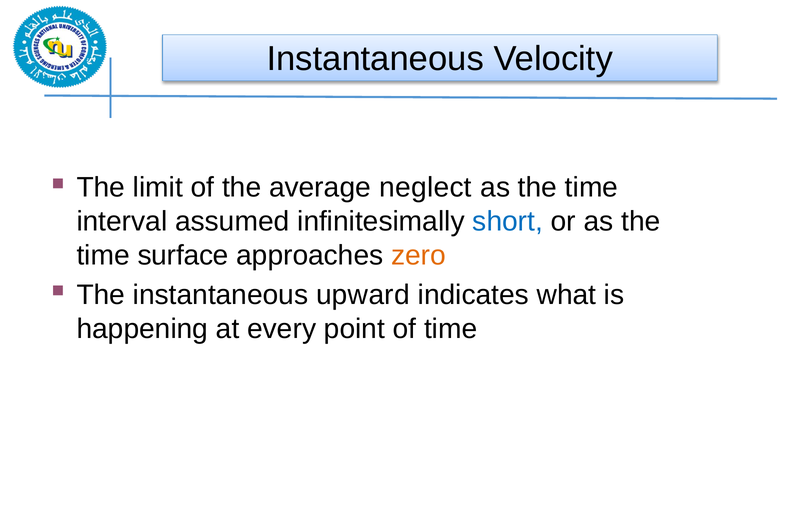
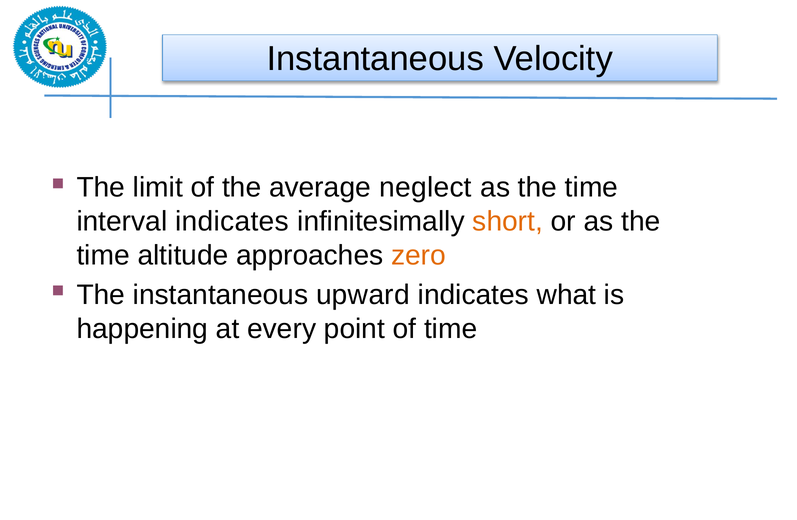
interval assumed: assumed -> indicates (232, 221)
short colour: blue -> orange (508, 221)
surface: surface -> altitude (183, 255)
